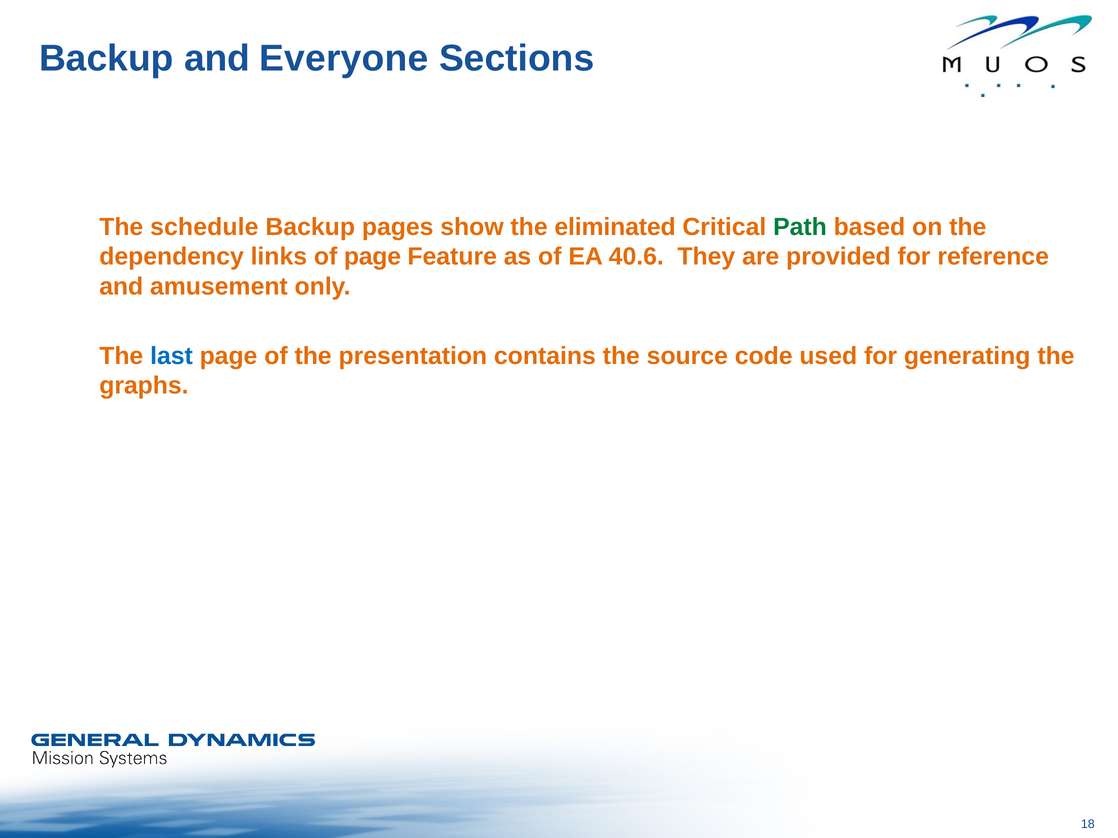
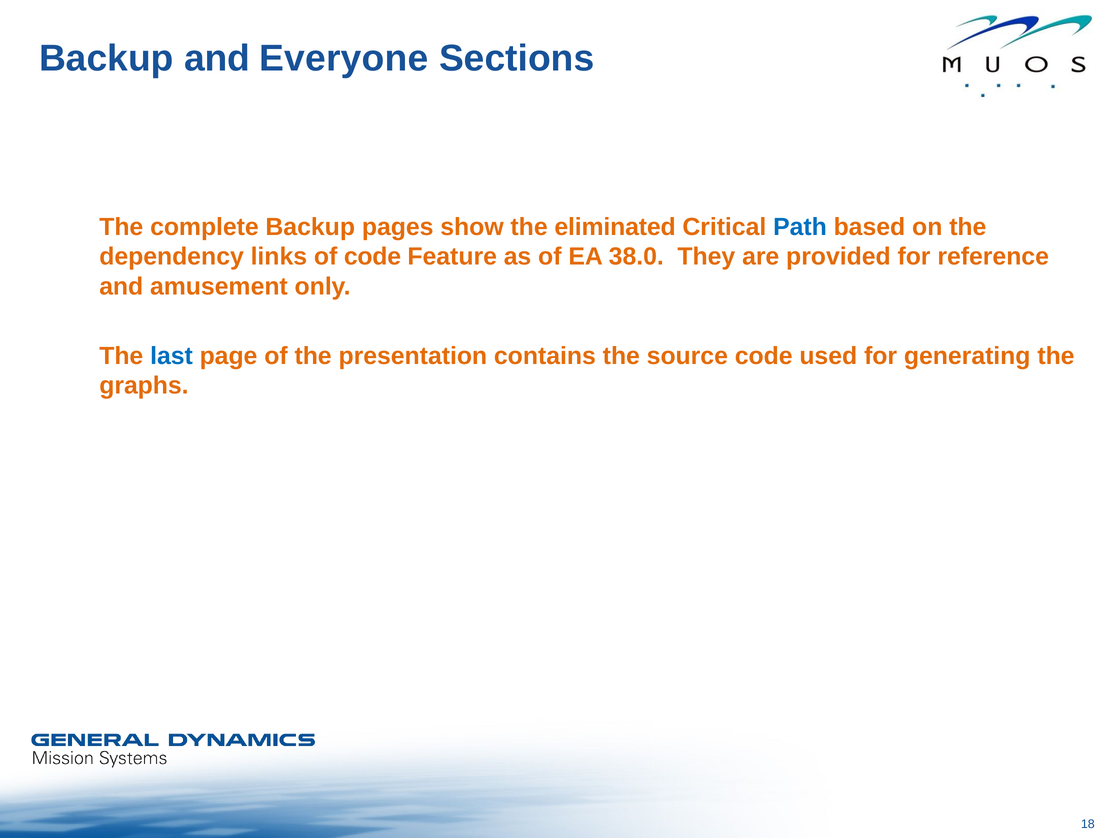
schedule: schedule -> complete (204, 227)
Path colour: green -> blue (800, 227)
of page: page -> code (372, 257)
40.6: 40.6 -> 38.0 (636, 257)
